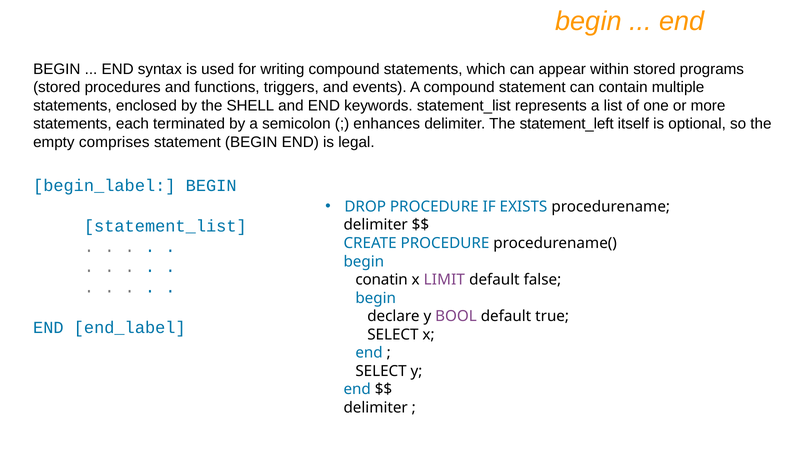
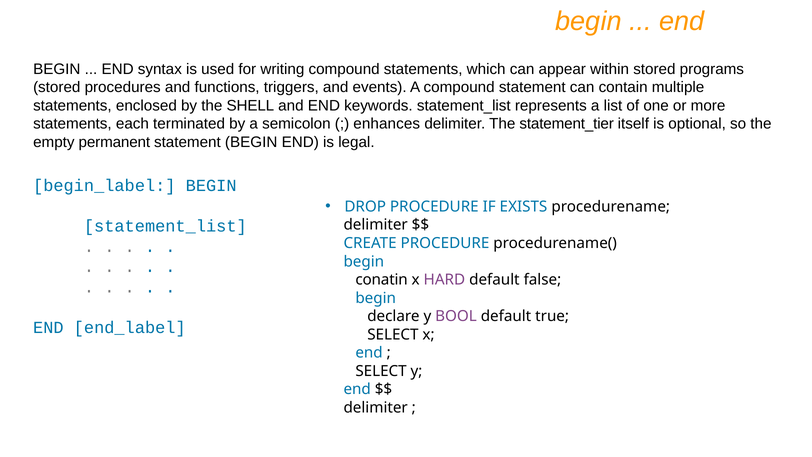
statement_left: statement_left -> statement_tier (567, 124)
comprises: comprises -> permanent (114, 142)
LIMIT: LIMIT -> HARD (444, 280)
